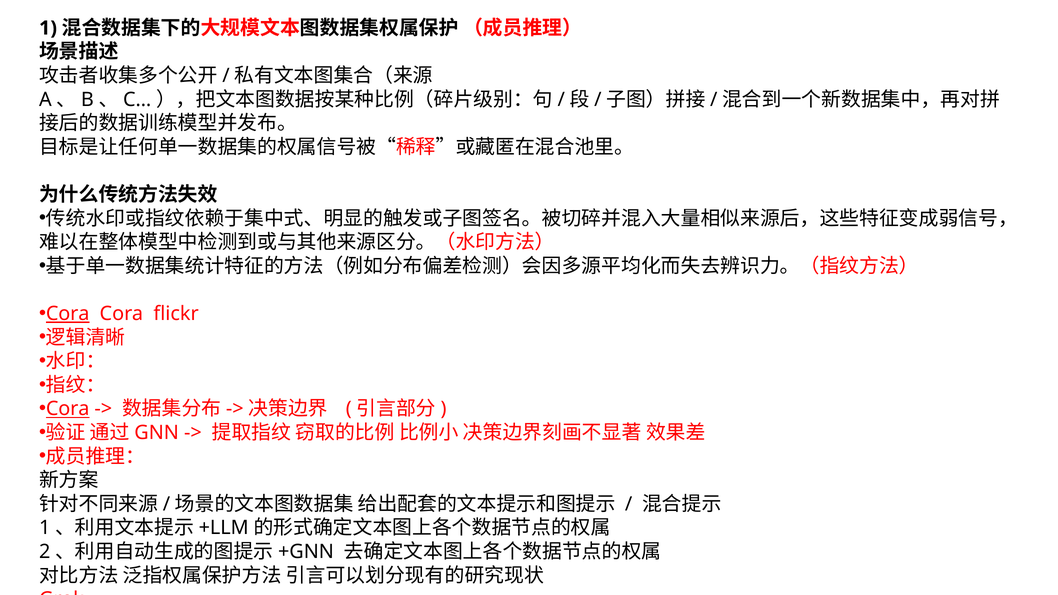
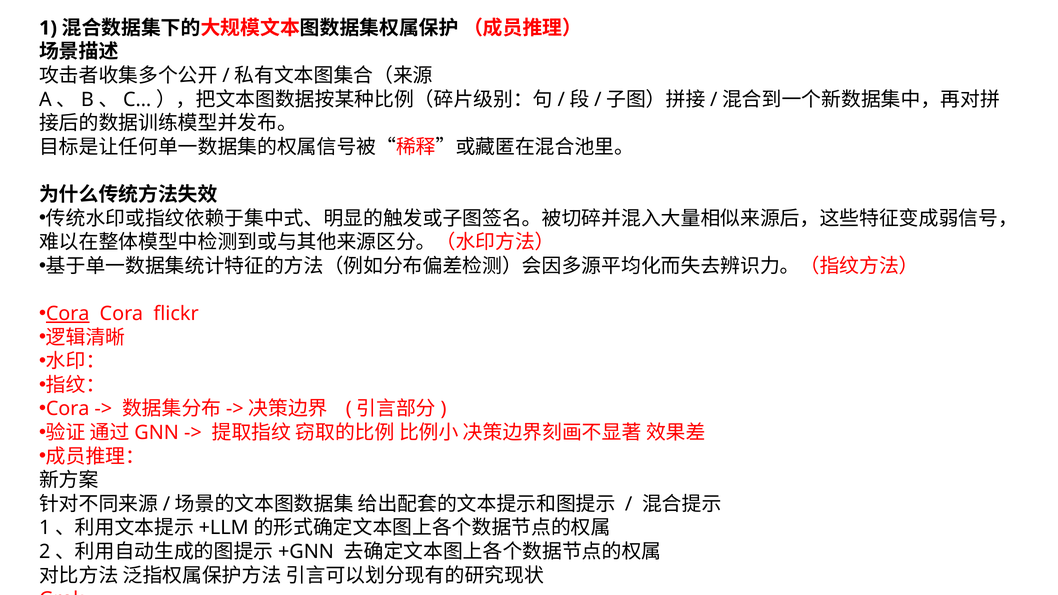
Cora underline: present -> none (68, 409)
